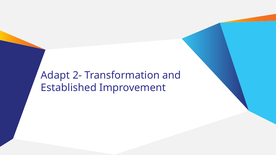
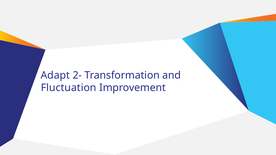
Established: Established -> Fluctuation (69, 88)
